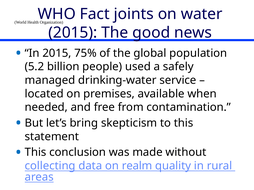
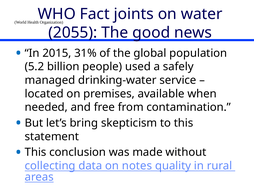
2015: 2015 -> 2055 (73, 33)
75%: 75% -> 31% (85, 53)
realm: realm -> notes (137, 166)
